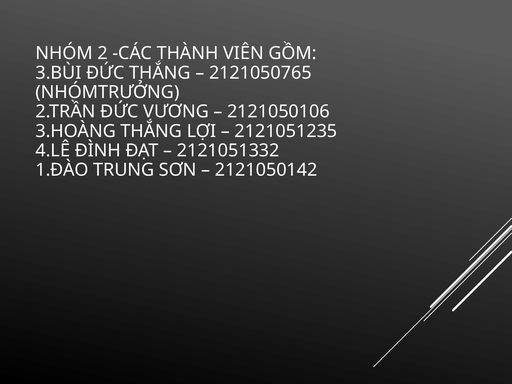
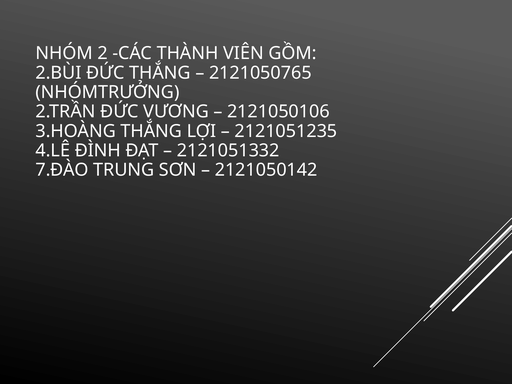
3.BÙI: 3.BÙI -> 2.BÙI (59, 73)
1.ĐÀO: 1.ĐÀO -> 7.ĐÀO (62, 170)
